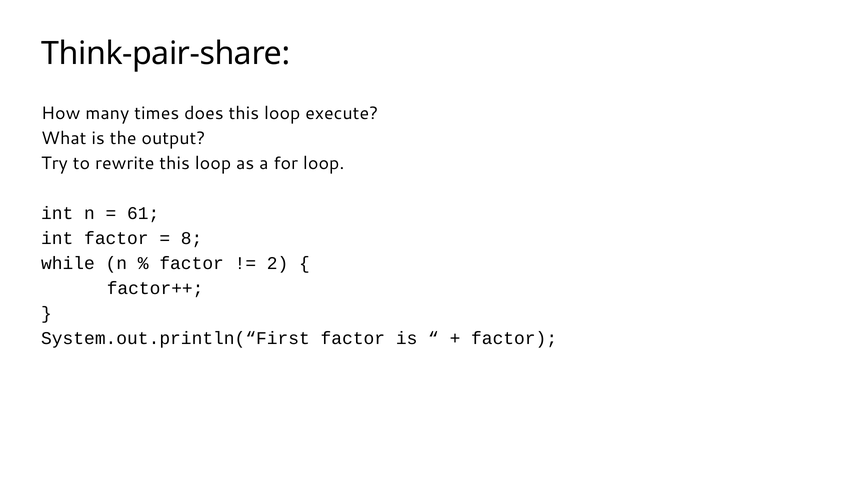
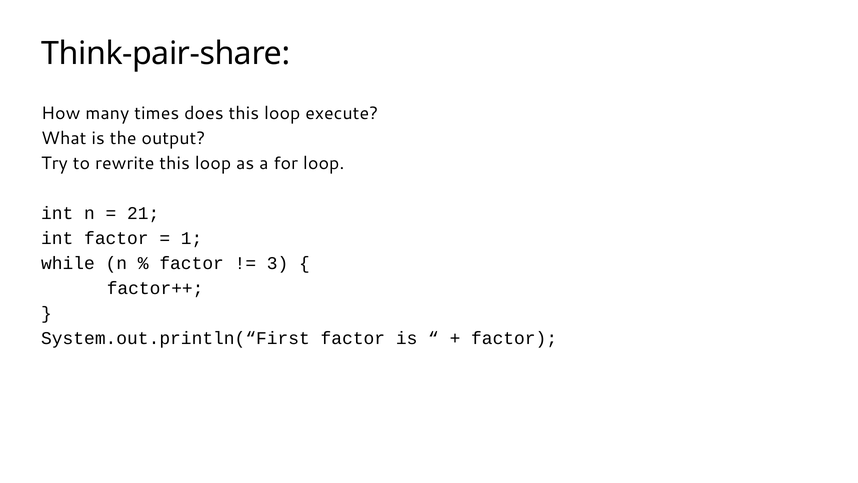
61: 61 -> 21 (143, 213)
8: 8 -> 1 (192, 238)
2: 2 -> 3 (278, 263)
